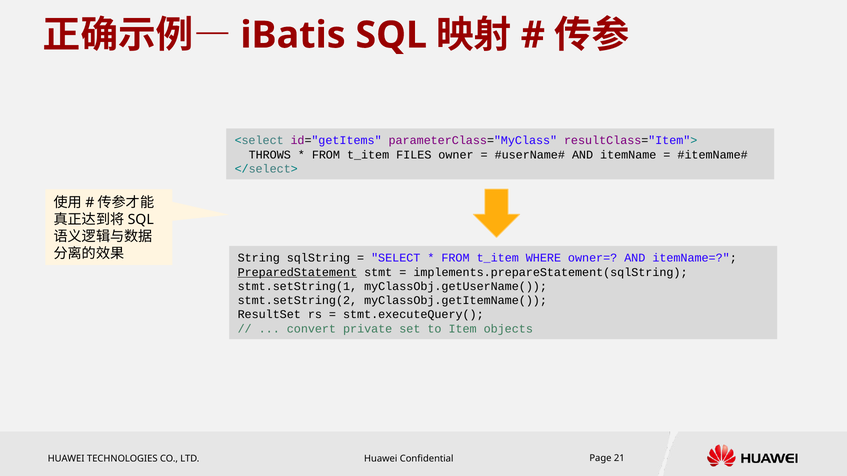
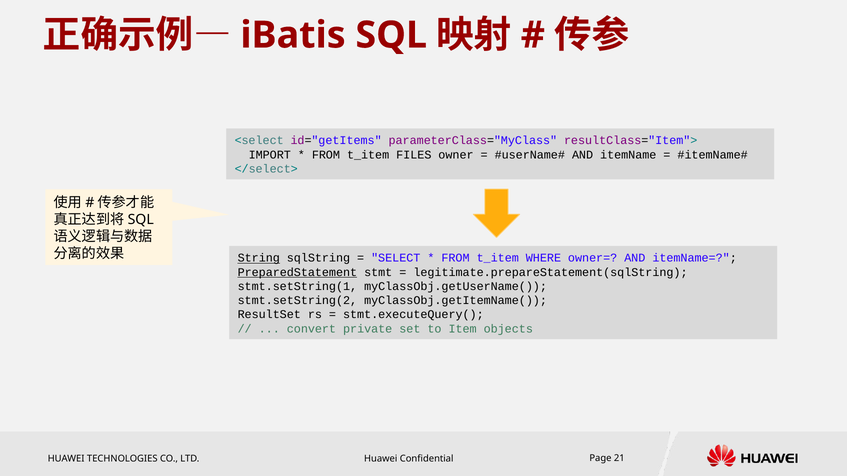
THROWS: THROWS -> IMPORT (270, 155)
String underline: none -> present (259, 258)
implements.prepareStatement(sqlString: implements.prepareStatement(sqlString -> legitimate.prepareStatement(sqlString (550, 272)
